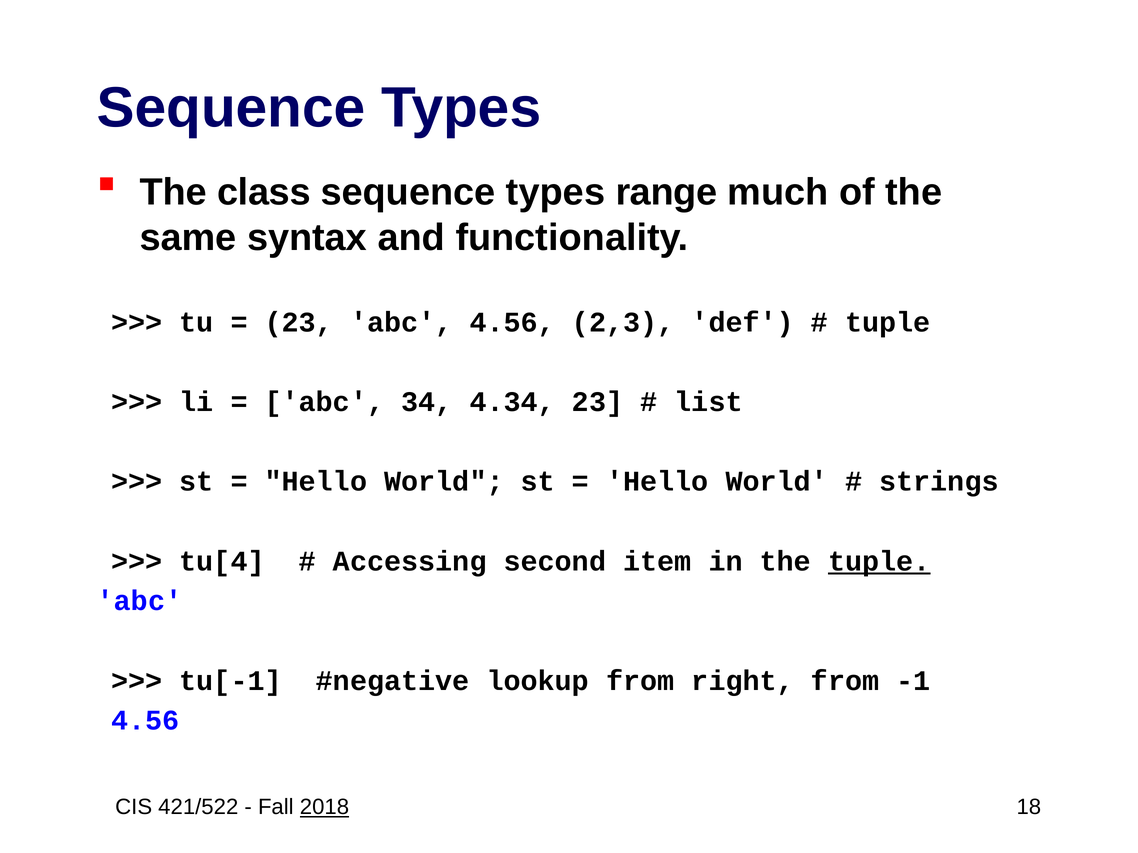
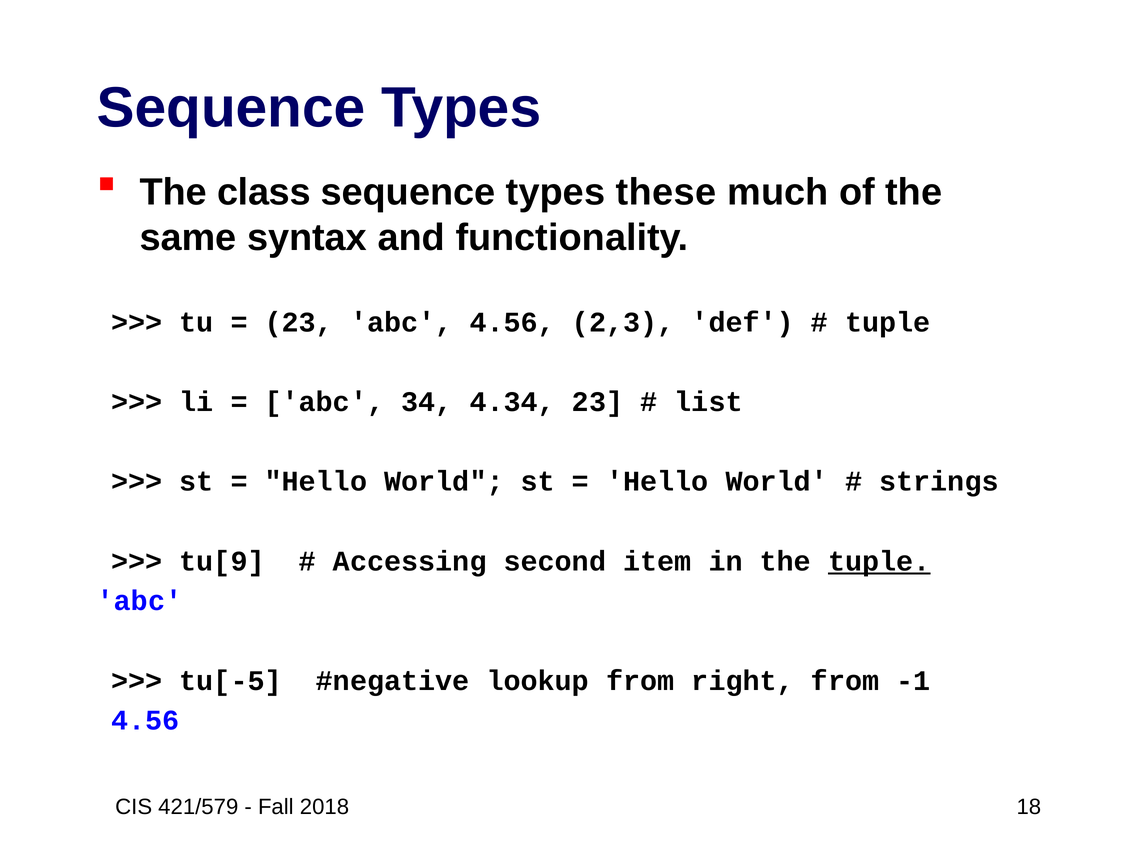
range: range -> these (666, 192)
tu[4: tu[4 -> tu[9 (222, 562)
tu[-1: tu[-1 -> tu[-5 (231, 681)
421/522: 421/522 -> 421/579 (198, 808)
2018 underline: present -> none (324, 808)
